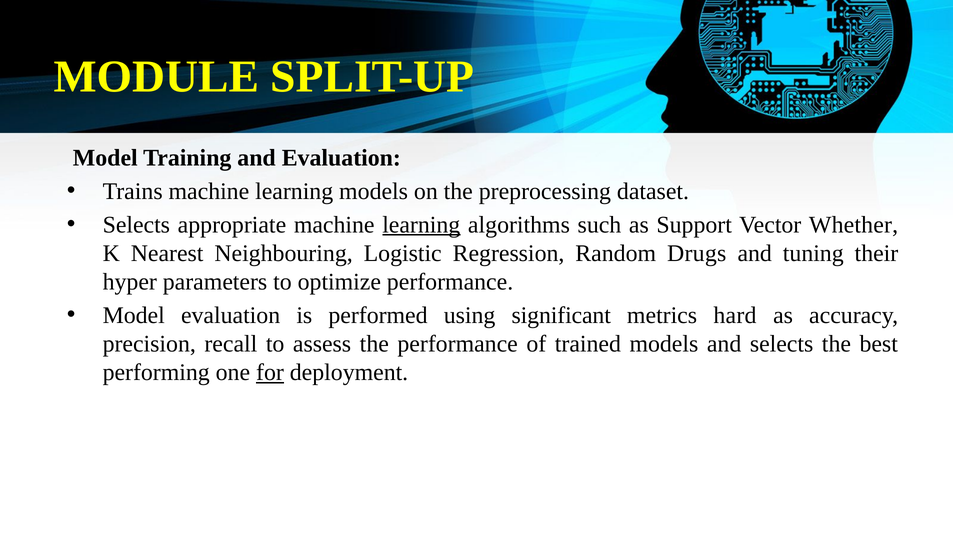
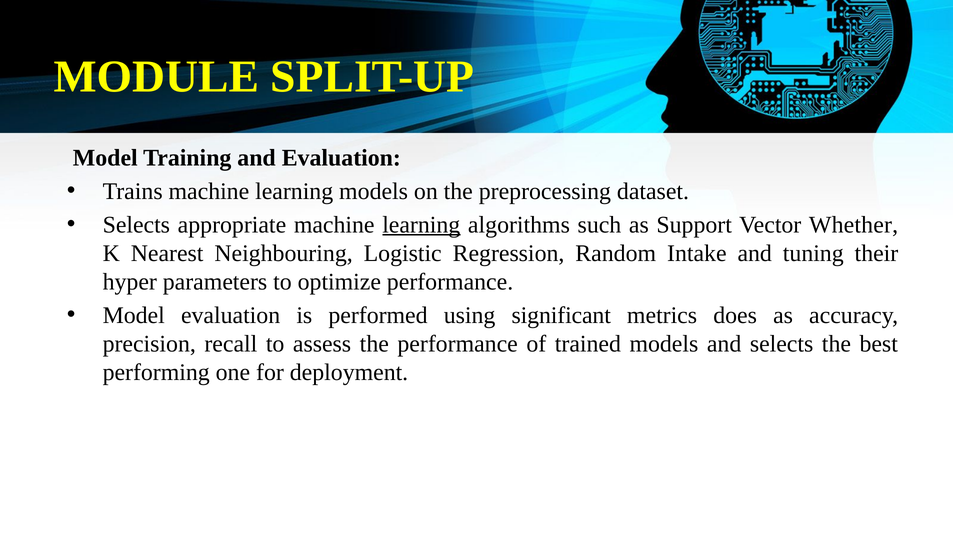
Drugs: Drugs -> Intake (697, 253)
hard: hard -> does (735, 315)
for underline: present -> none (270, 373)
